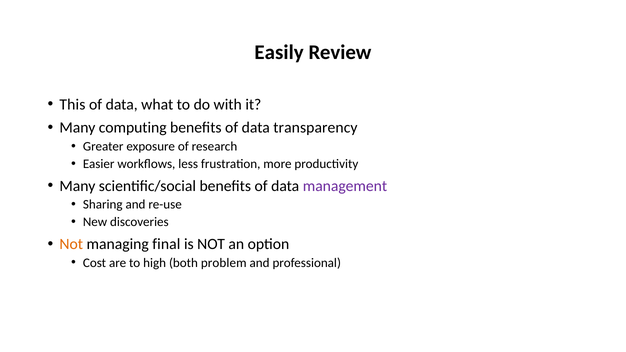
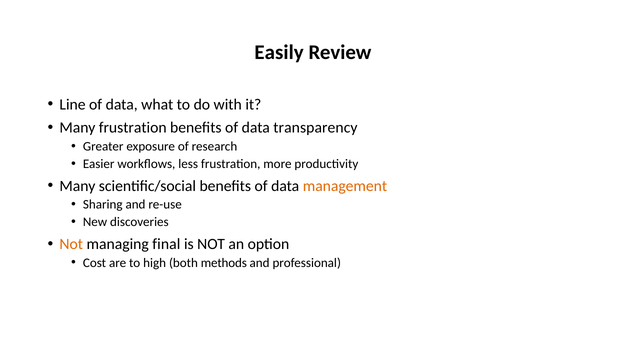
This: This -> Line (73, 104)
Many computing: computing -> frustration (133, 128)
management colour: purple -> orange (345, 186)
problem: problem -> methods (224, 263)
